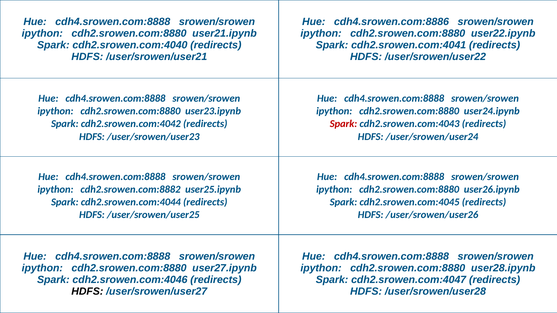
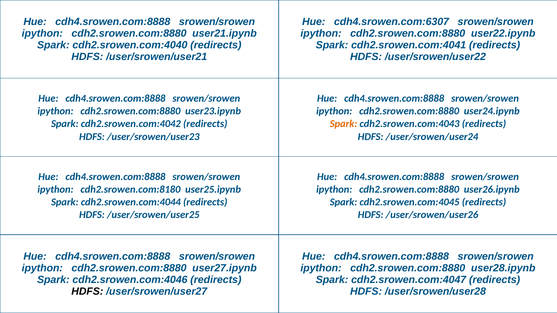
cdh4.srowen.com:8886: cdh4.srowen.com:8886 -> cdh4.srowen.com:6307 (391, 22)
Spark colour: red -> orange (343, 124)
cdh2.srowen.com:8882: cdh2.srowen.com:8882 -> cdh2.srowen.com:8180 (130, 190)
